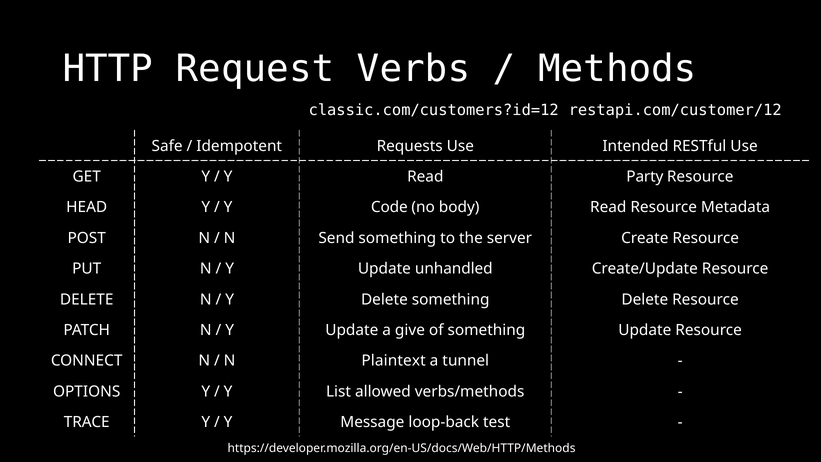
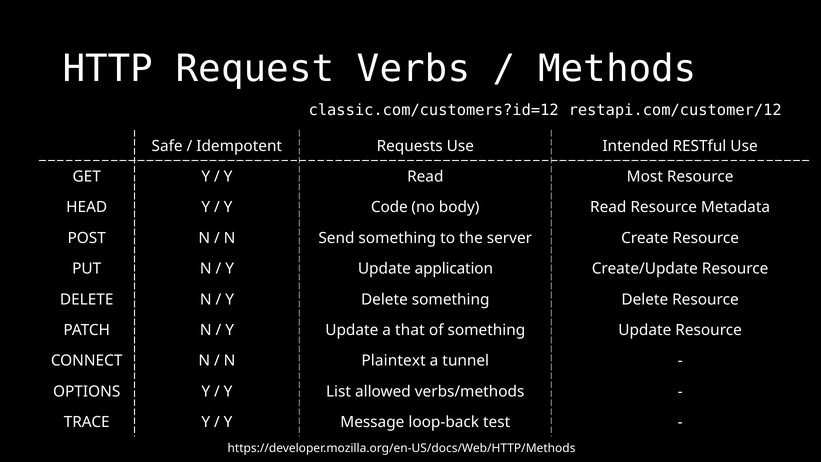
Party: Party -> Most (645, 177)
unhandled: unhandled -> application (454, 269)
give: give -> that (410, 330)
